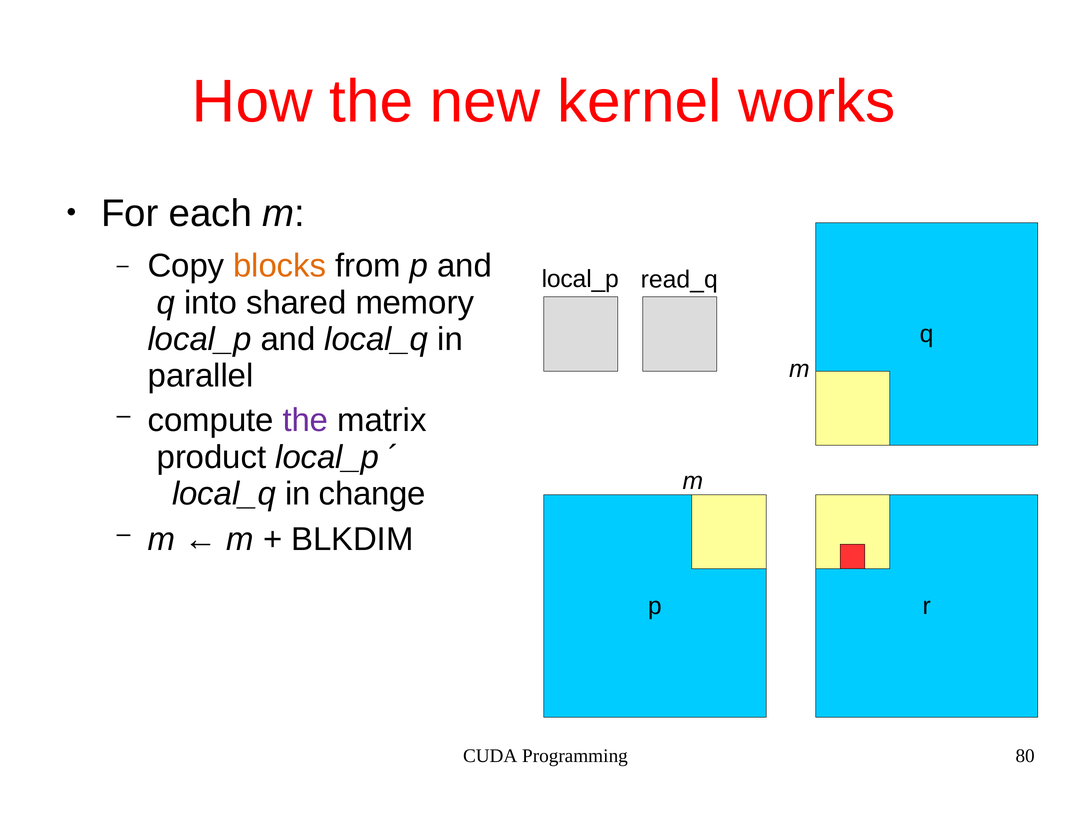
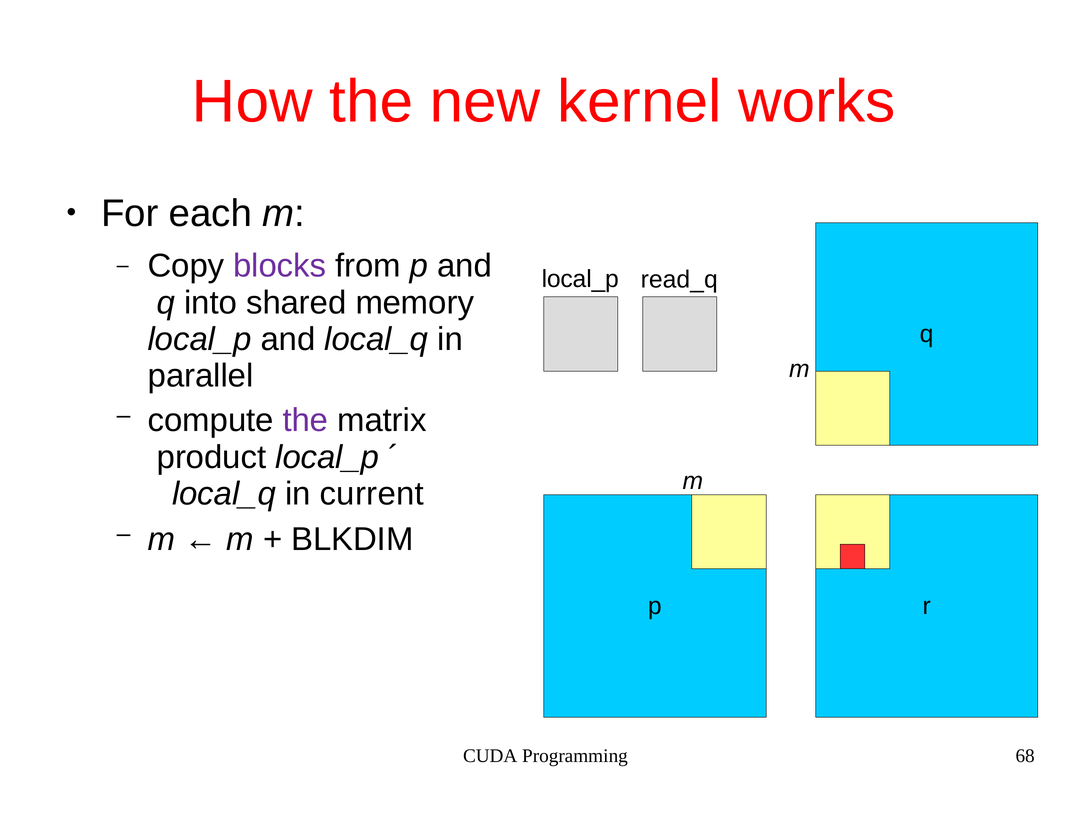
blocks colour: orange -> purple (280, 266)
change: change -> current (372, 494)
80: 80 -> 68 (1025, 755)
